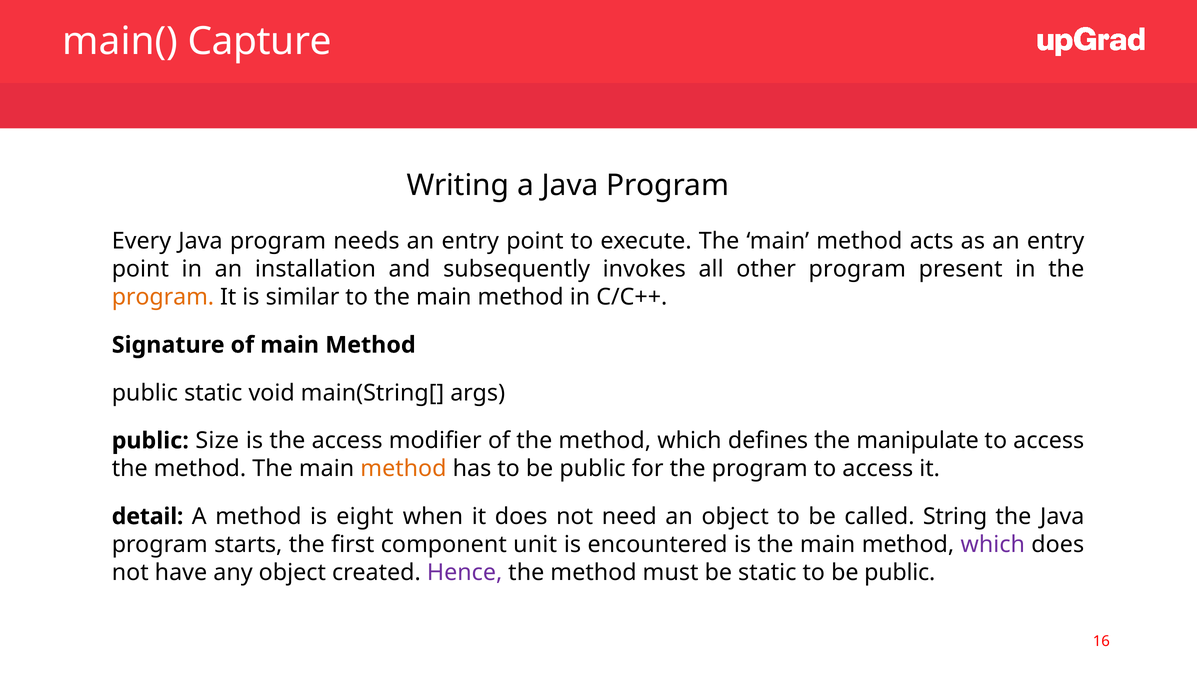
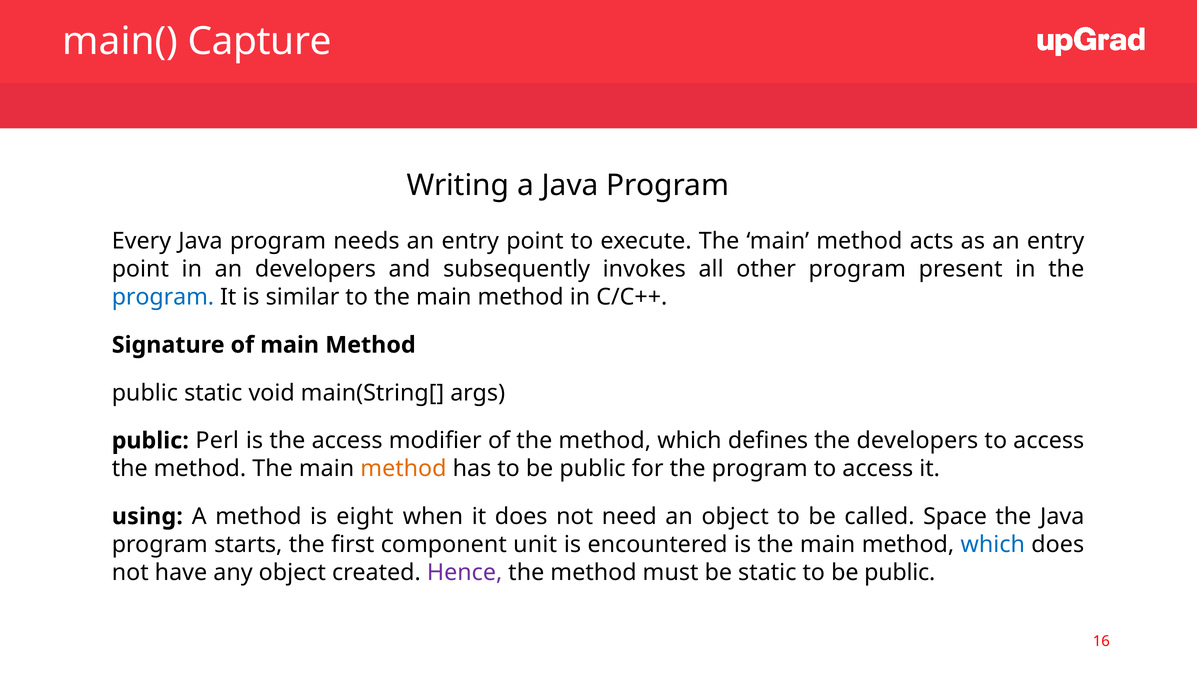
an installation: installation -> developers (315, 269)
program colour: orange -> blue (163, 297)
Size: Size -> Perl (217, 441)
the manipulate: manipulate -> developers (917, 441)
detail: detail -> using (147, 517)
String: String -> Space (955, 517)
which colour: purple -> blue (993, 545)
